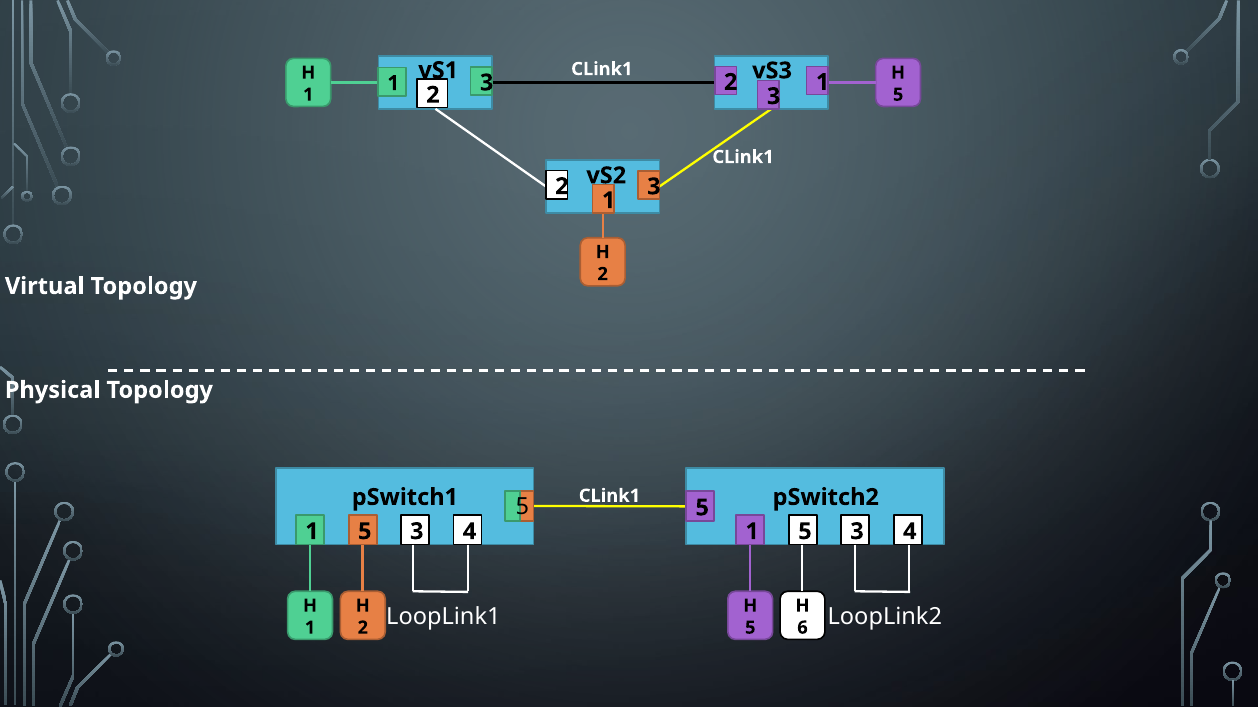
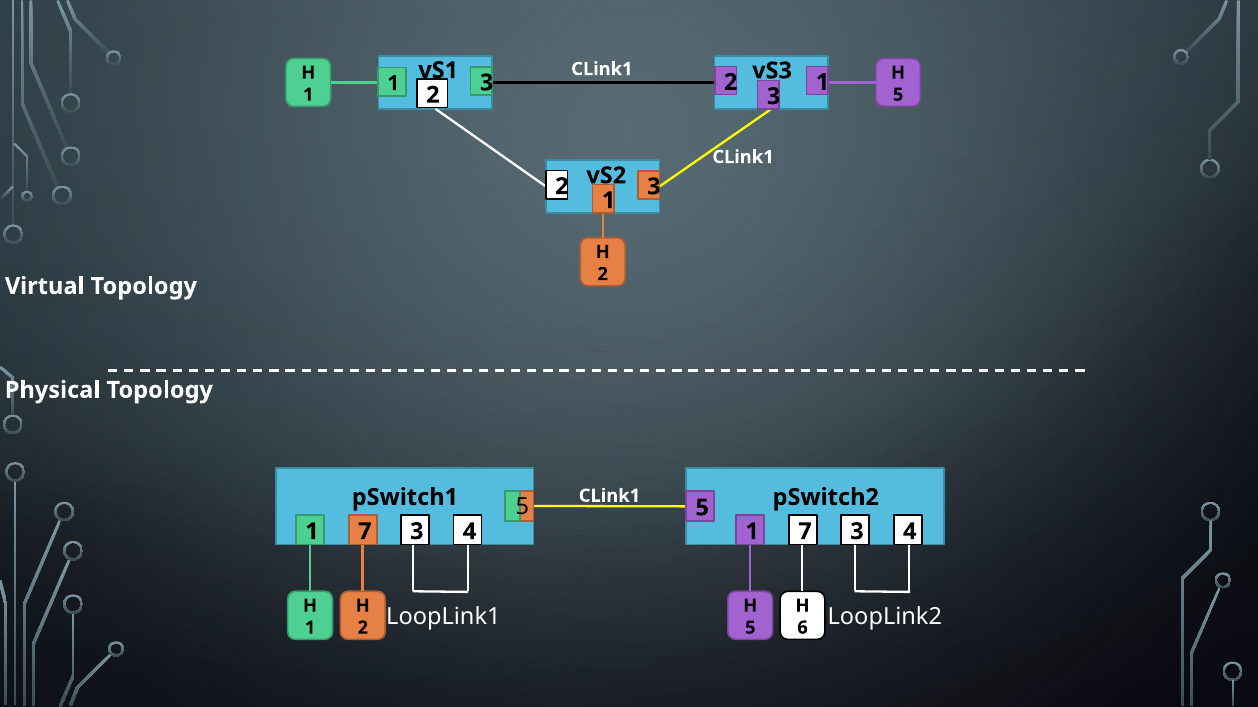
5: 5 -> 7 (365, 532)
4 1 5: 5 -> 7 (805, 532)
